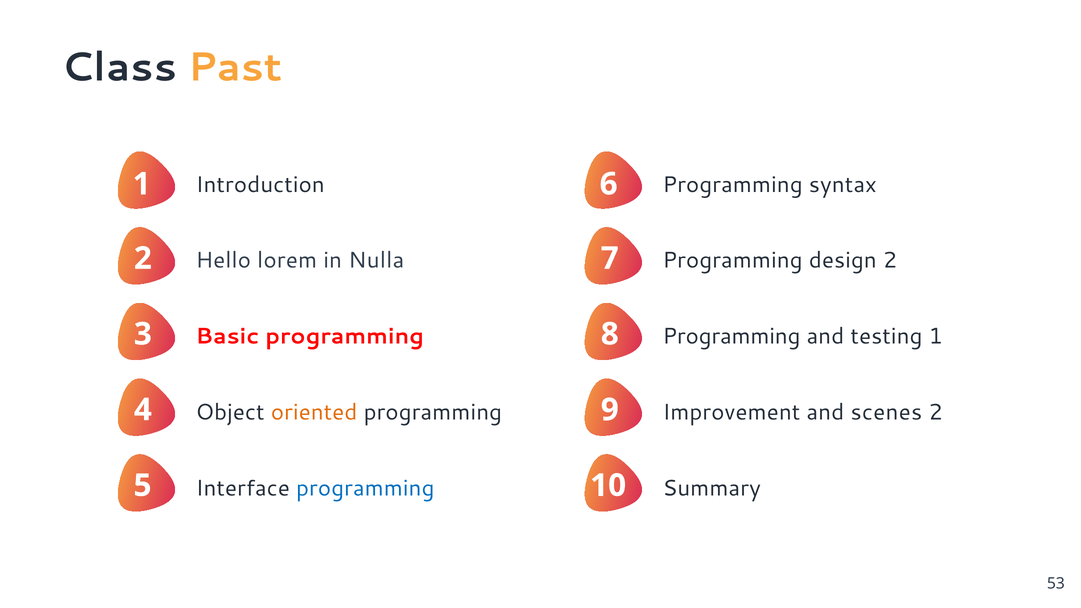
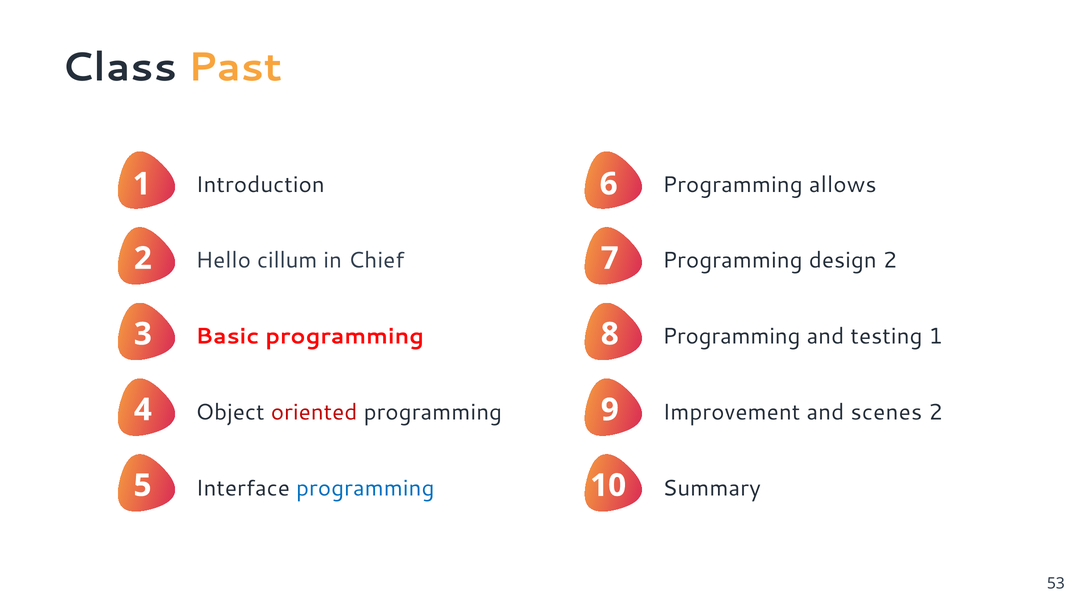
syntax: syntax -> allows (843, 185)
lorem: lorem -> cillum (287, 261)
Nulla: Nulla -> Chief (376, 261)
oriented colour: orange -> red (314, 412)
